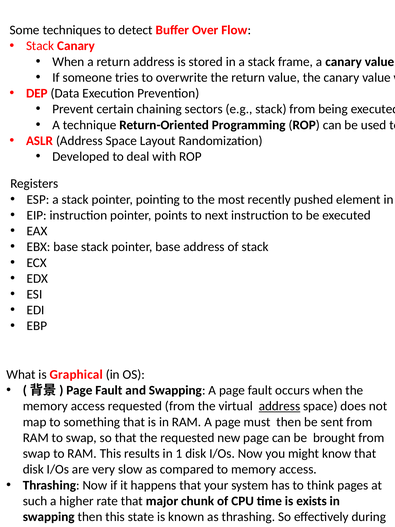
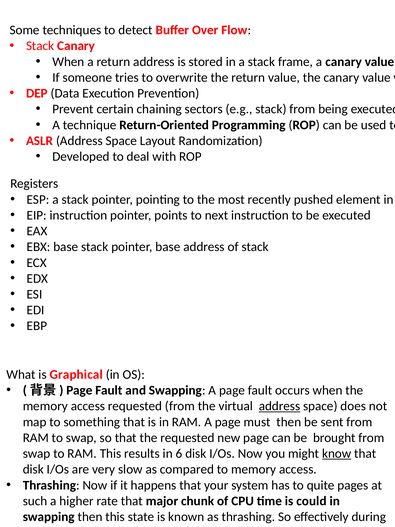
1: 1 -> 6 (179, 453)
know underline: none -> present (337, 453)
think: think -> quite (321, 485)
exists: exists -> could (311, 501)
